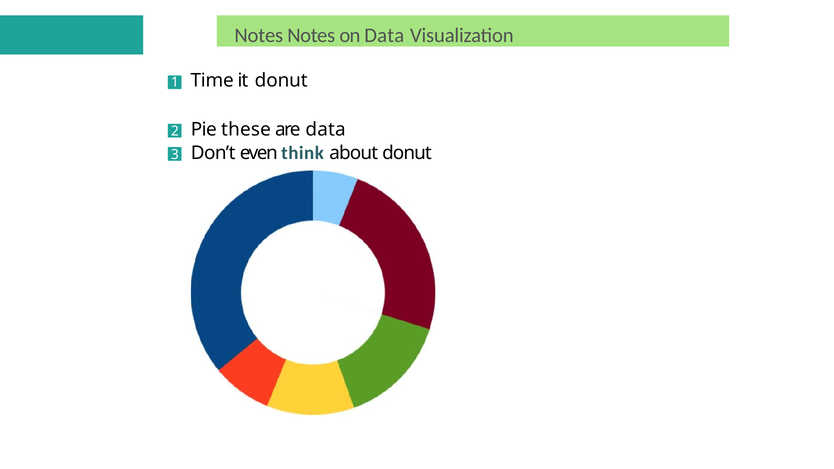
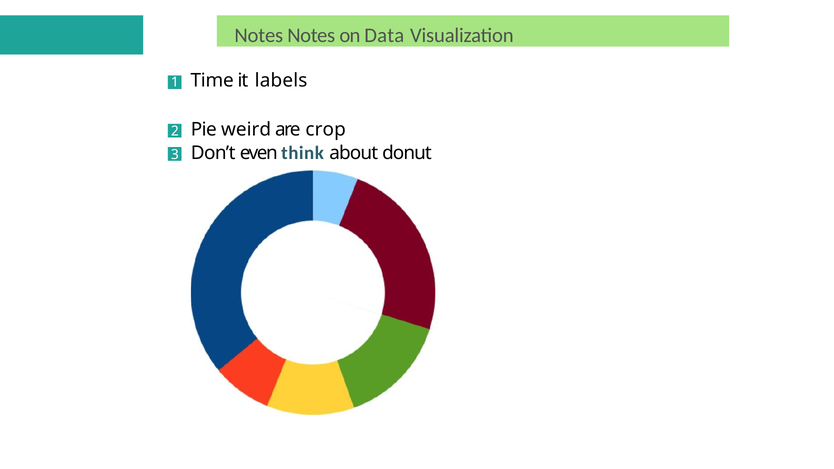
it donut: donut -> labels (281, 80)
these: these -> weird (246, 130)
are data: data -> crop (326, 130)
